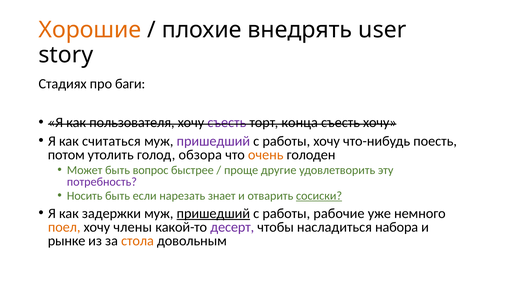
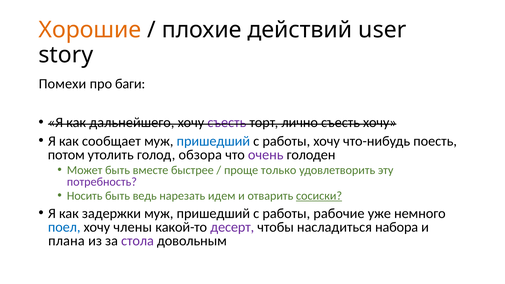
внедрять: внедрять -> действий (300, 30)
Стадиях: Стадиях -> Помехи (62, 84)
пользователя: пользователя -> дальнейшего (132, 122)
конца: конца -> лично (300, 122)
считаться: считаться -> сообщает (111, 141)
пришедший colour: purple -> blue (213, 141)
очень colour: orange -> purple (266, 155)
вопрос: вопрос -> вместе (151, 170)
другие: другие -> только (279, 170)
если: если -> ведь (145, 196)
знает: знает -> идем (222, 196)
пришедший underline: present -> none (213, 213)
поел colour: orange -> blue (64, 227)
рынке: рынке -> плана (66, 241)
стола colour: orange -> purple (138, 241)
